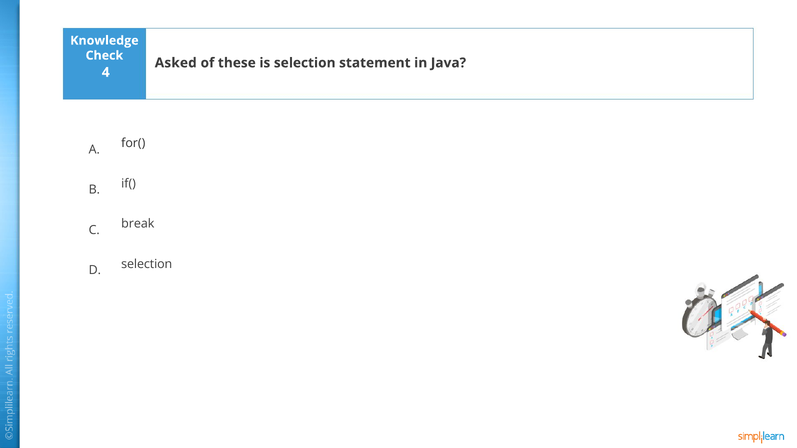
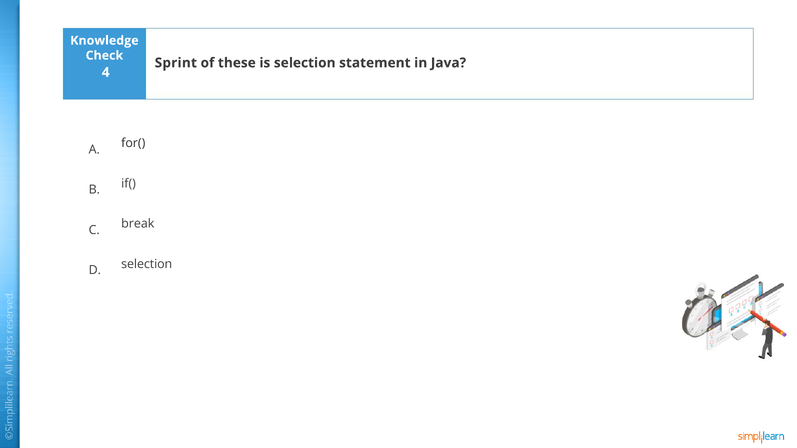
Asked: Asked -> Sprint (176, 63)
